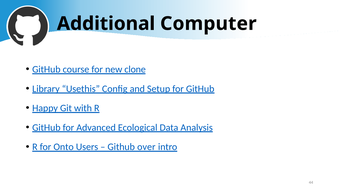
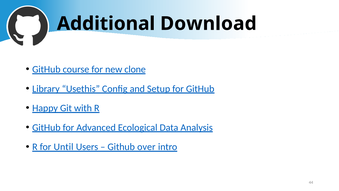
Computer: Computer -> Download (208, 24)
Onto: Onto -> Until (64, 147)
